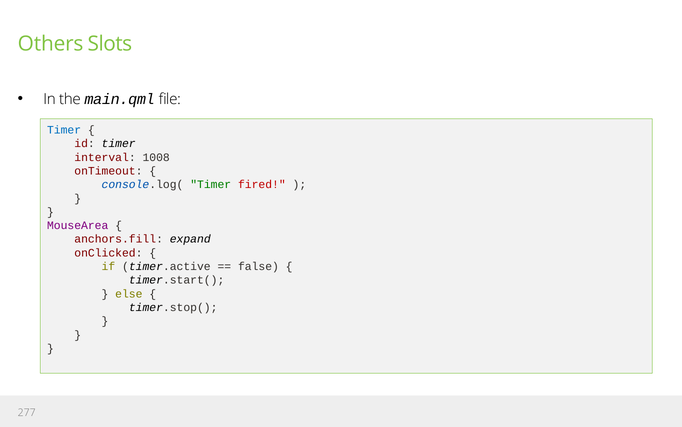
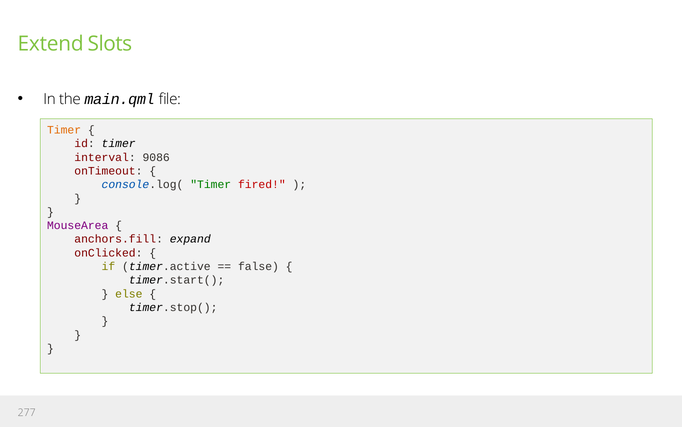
Others: Others -> Extend (51, 44)
Timer colour: blue -> orange (64, 130)
1008: 1008 -> 9086 (156, 157)
